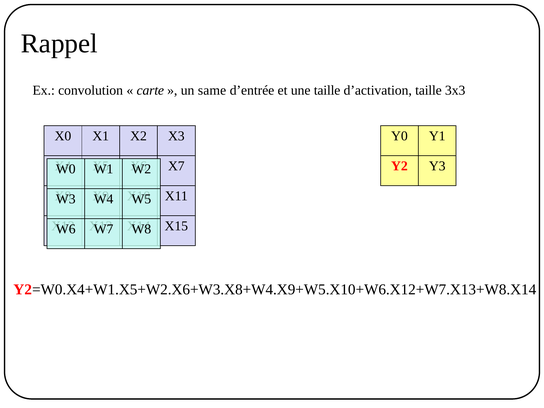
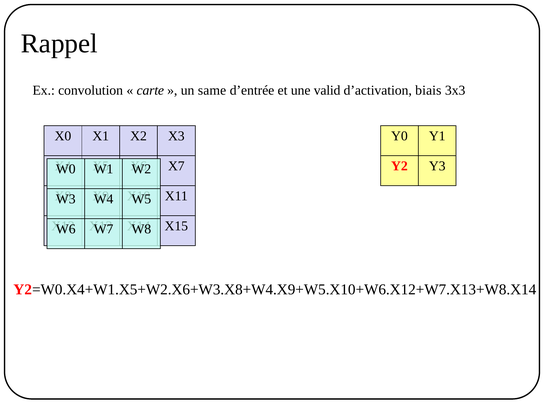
une taille: taille -> valid (327, 90)
d’activation taille: taille -> biais (428, 90)
